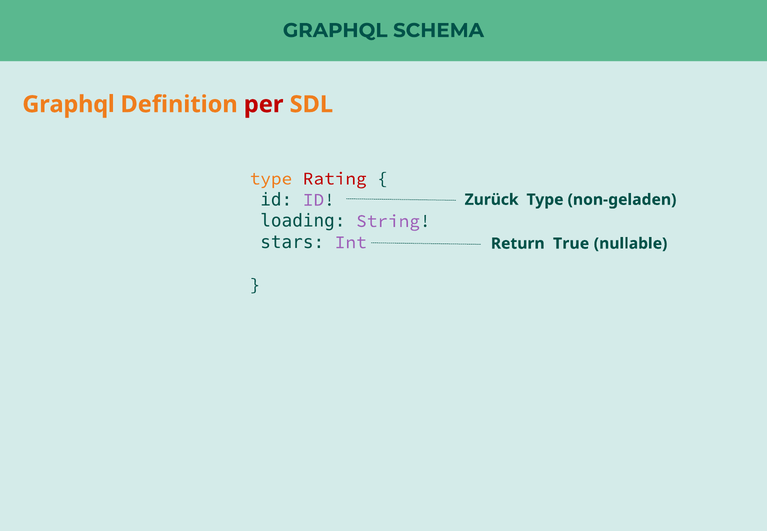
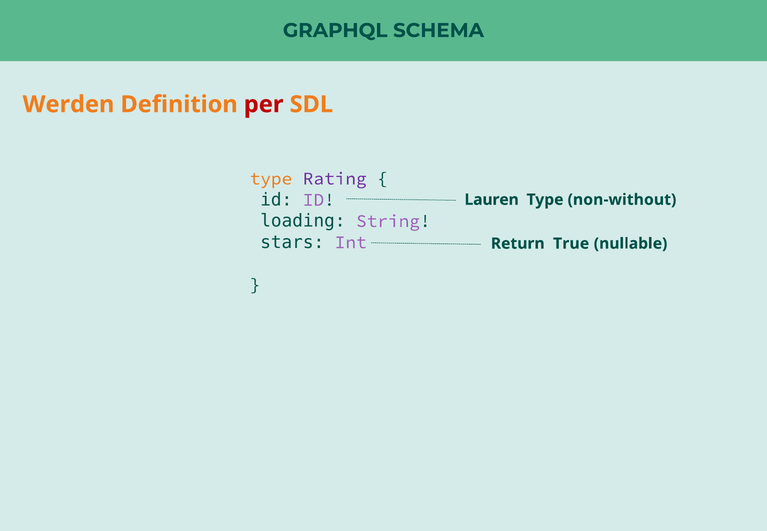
Graphql: Graphql -> Werden (69, 104)
Rating colour: red -> purple (335, 179)
Zurück: Zurück -> Lauren (492, 200)
non-geladen: non-geladen -> non-without (622, 200)
